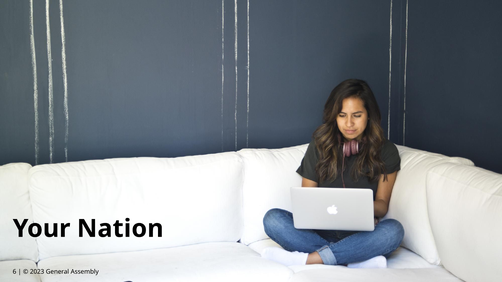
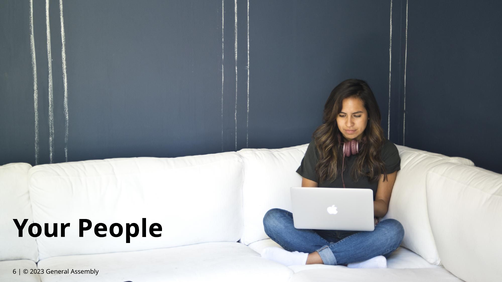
Nation: Nation -> People (120, 229)
